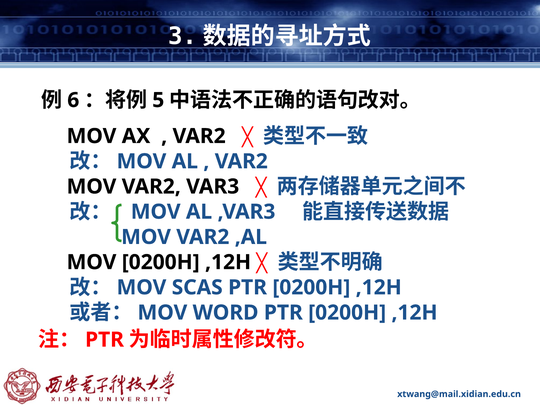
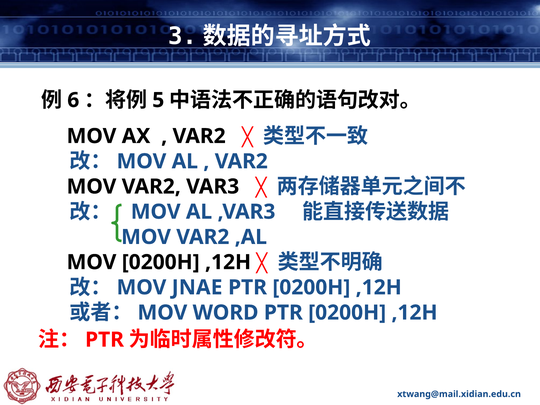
SCAS: SCAS -> JNAE (197, 287)
